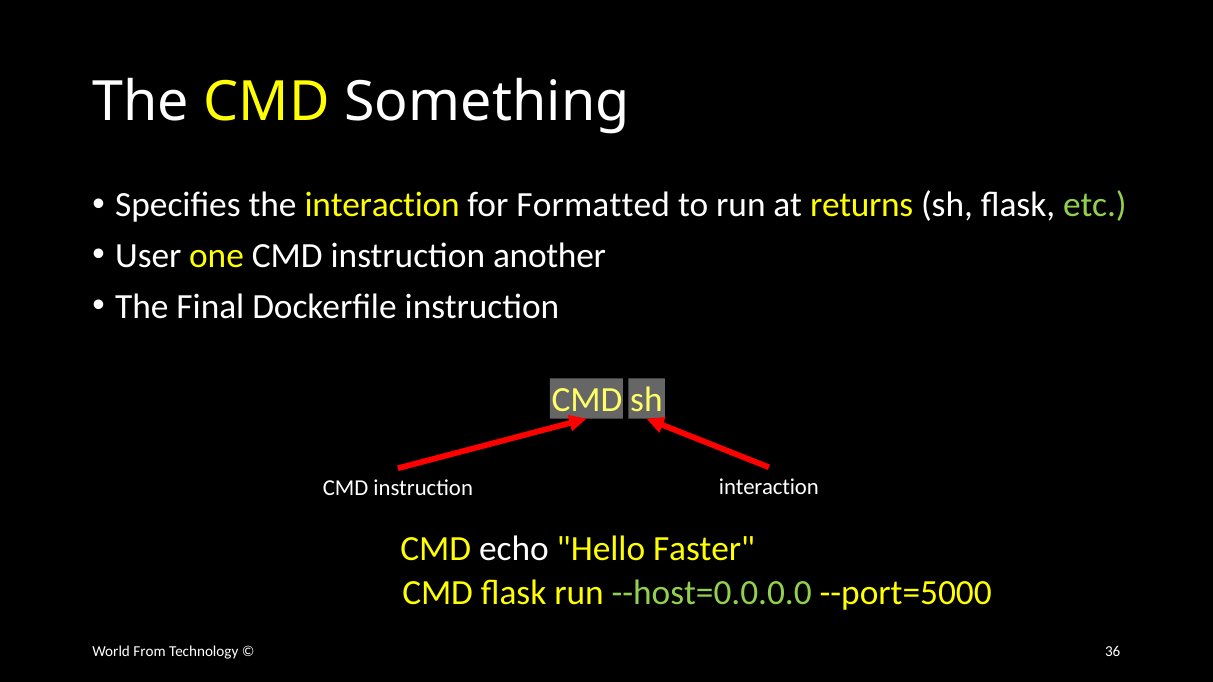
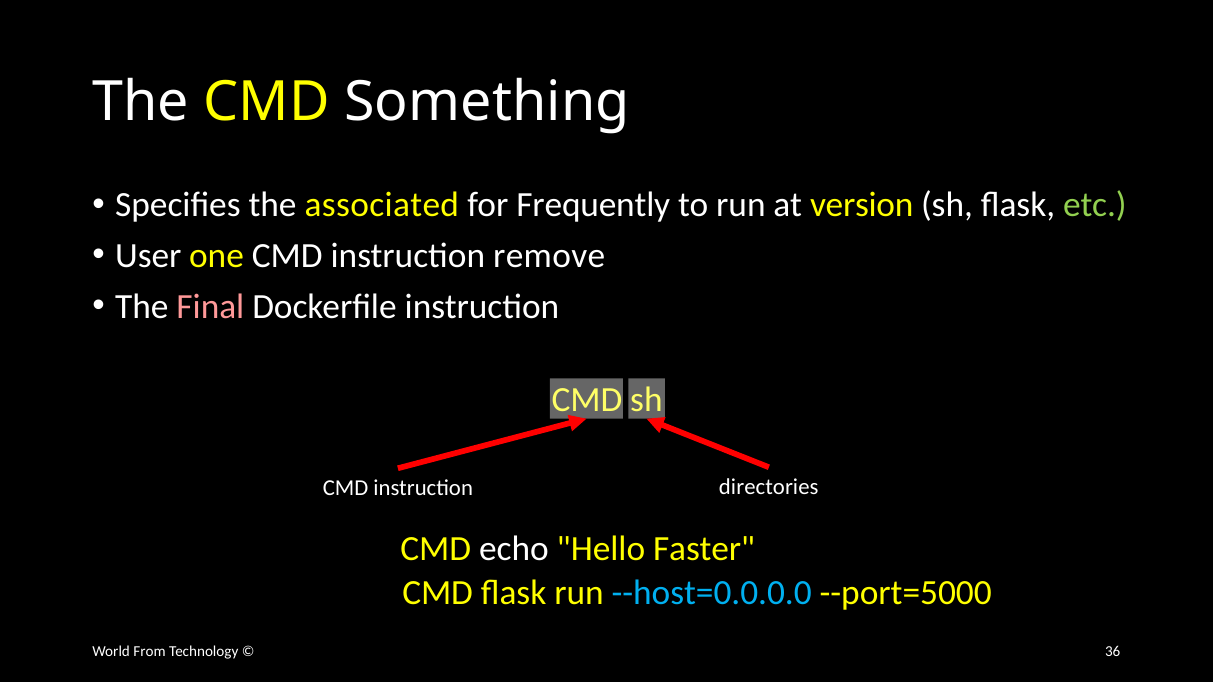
the interaction: interaction -> associated (382, 205)
Formatted: Formatted -> Frequently (593, 205)
returns: returns -> version (862, 205)
another: another -> remove (549, 256)
Final colour: white -> pink (210, 307)
instruction interaction: interaction -> directories (769, 487)
--host=0.0.0.0 colour: light green -> light blue (712, 593)
